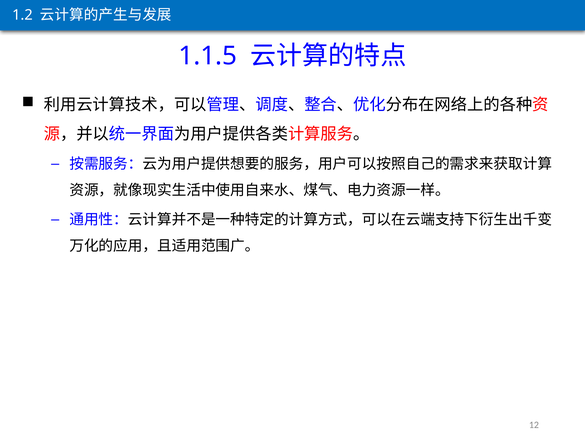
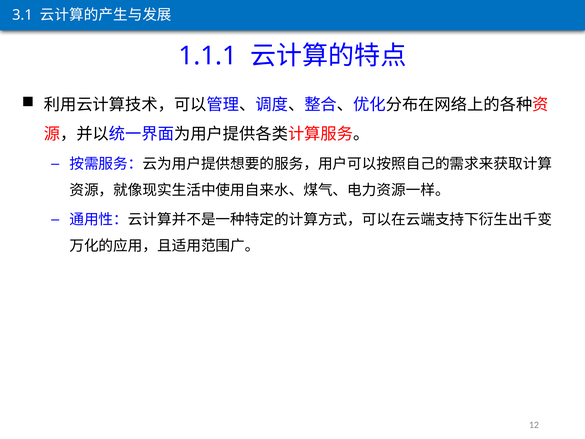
1.2: 1.2 -> 3.1 (22, 15)
1.1.5: 1.1.5 -> 1.1.1 (208, 56)
